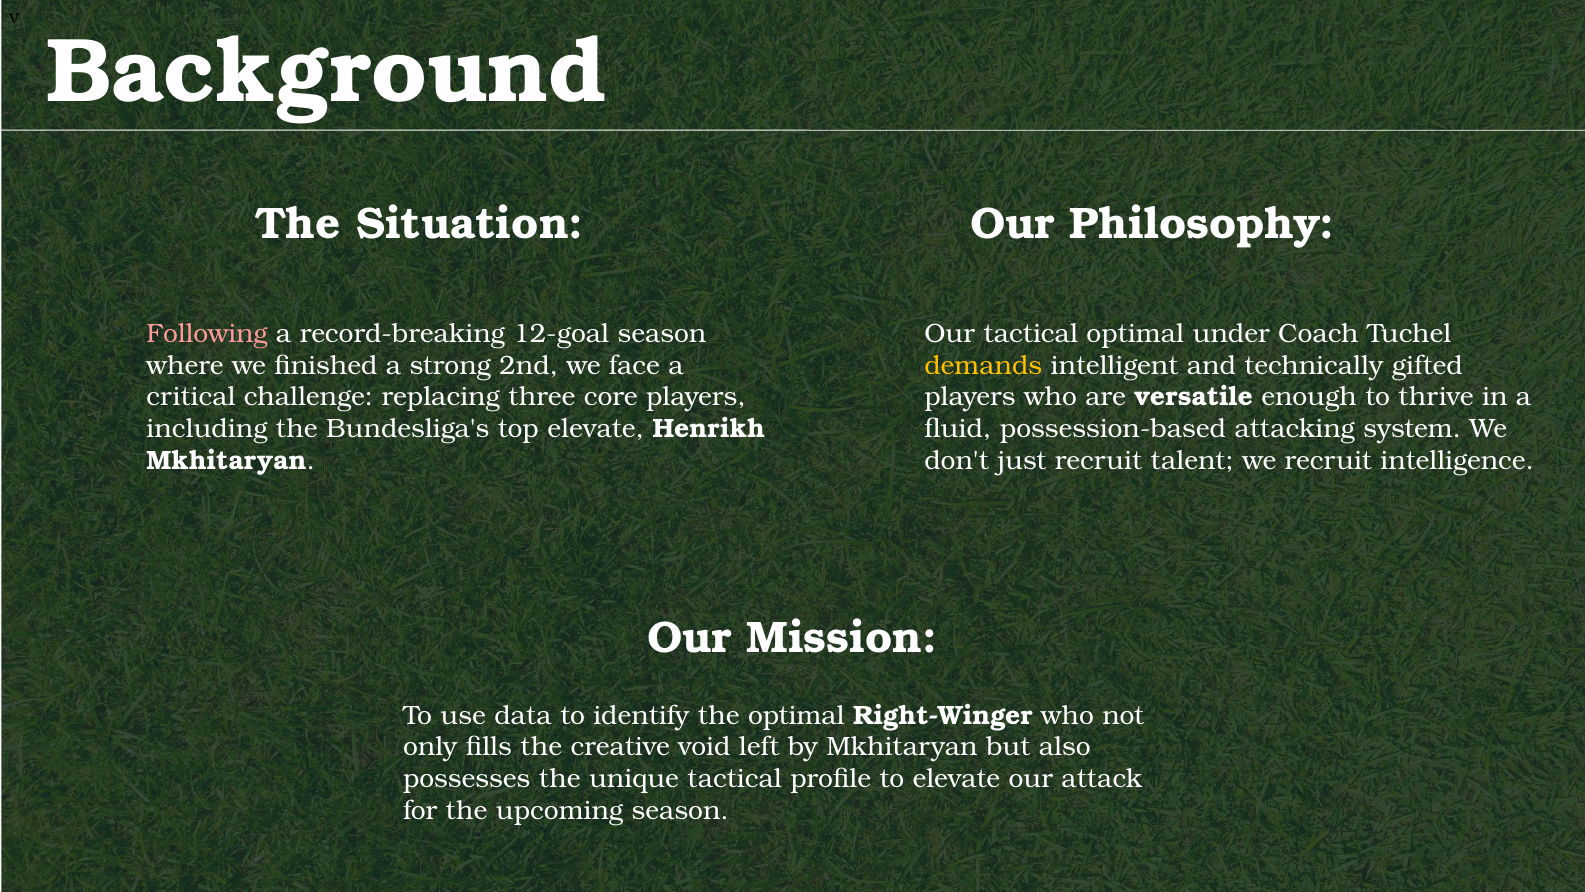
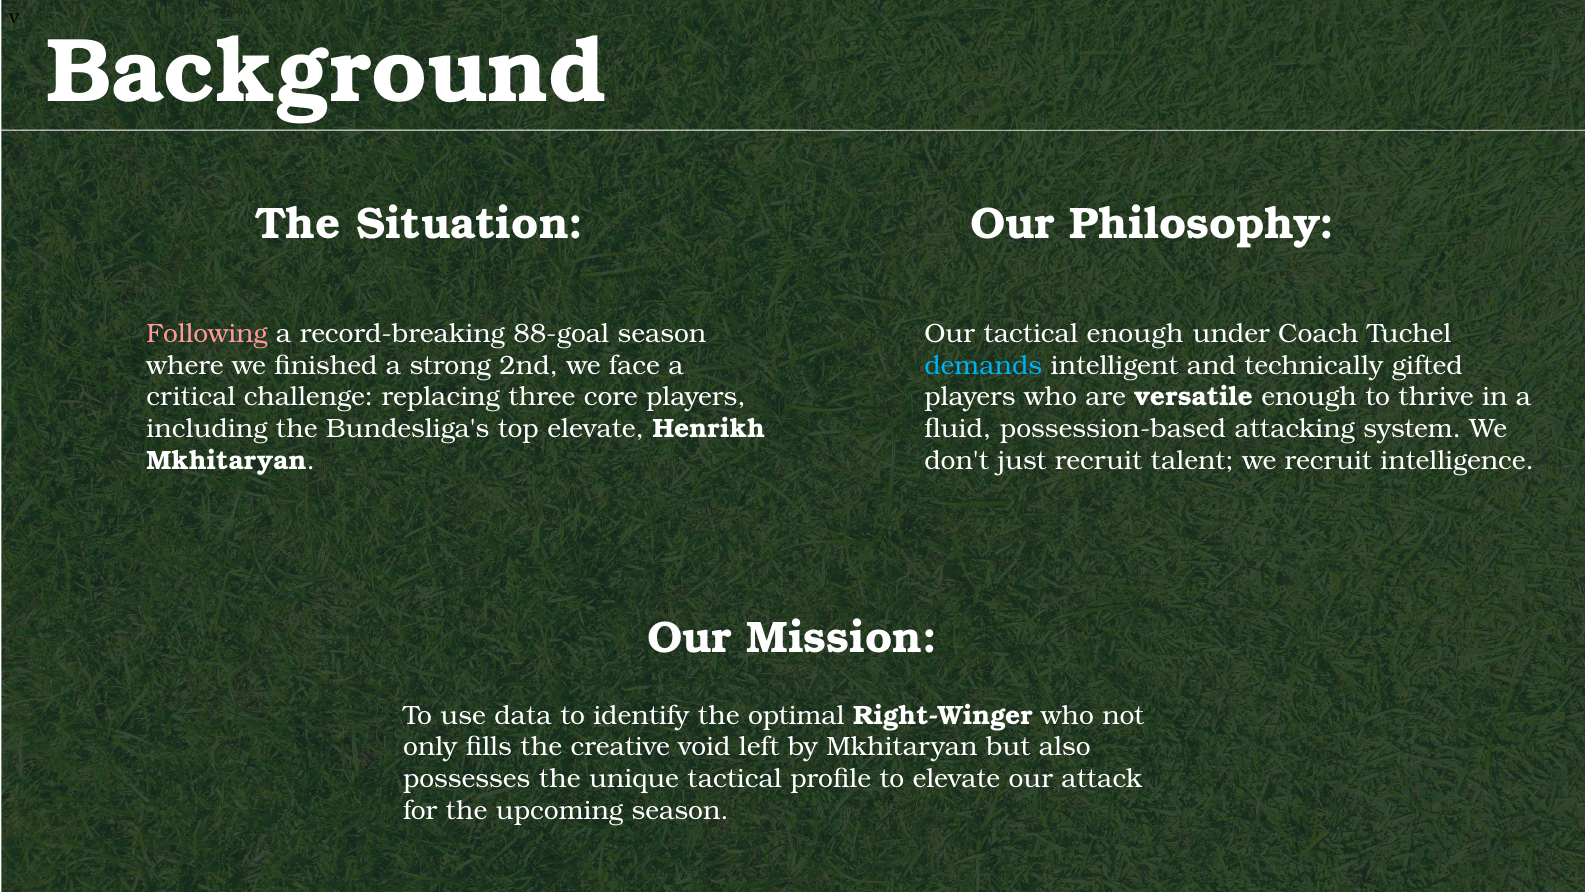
12-goal: 12-goal -> 88-goal (561, 334)
tactical optimal: optimal -> enough (1135, 334)
demands colour: yellow -> light blue (983, 365)
